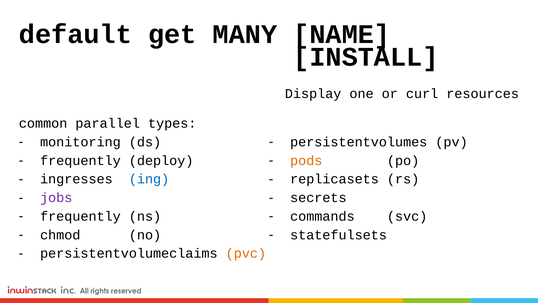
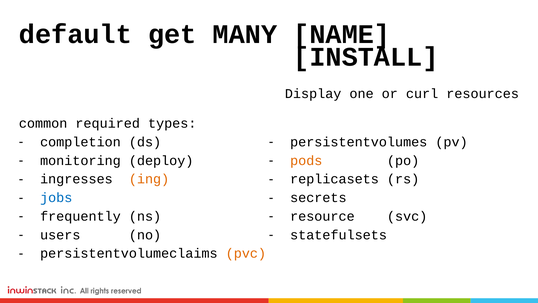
parallel: parallel -> required (108, 123)
monitoring: monitoring -> completion (80, 142)
frequently: frequently -> monitoring (80, 160)
ing colour: blue -> orange (149, 179)
jobs colour: purple -> blue (56, 198)
commands: commands -> resource (322, 216)
chmod: chmod -> users (60, 235)
